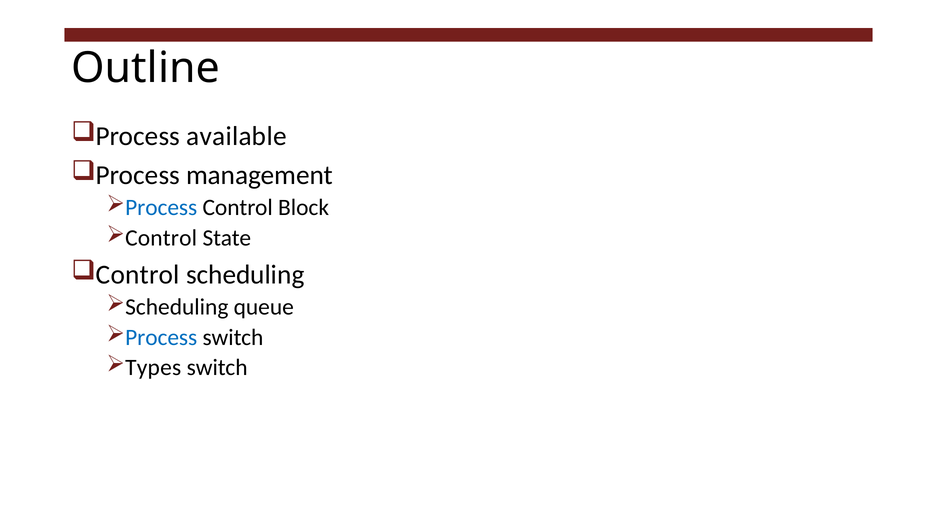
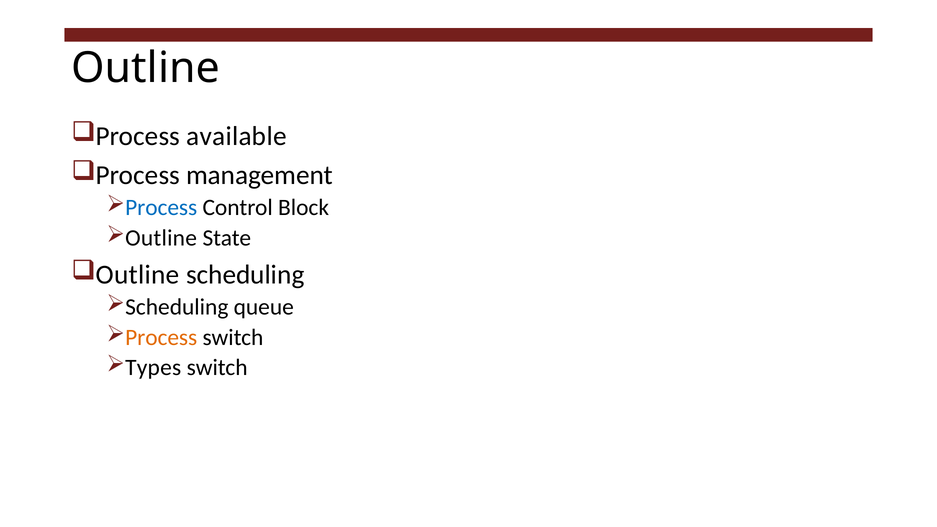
Control: Control -> Outline (161, 238)
Control: Control -> Outline (138, 275)
Process colour: blue -> orange (161, 337)
